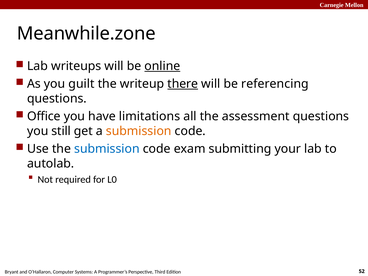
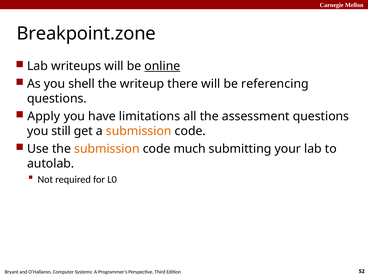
Meanwhile.zone: Meanwhile.zone -> Breakpoint.zone (86, 33)
guilt: guilt -> shell (82, 84)
there underline: present -> none (183, 84)
Office: Office -> Apply (44, 116)
submission colour: blue -> orange (107, 149)
exam: exam -> much (190, 149)
